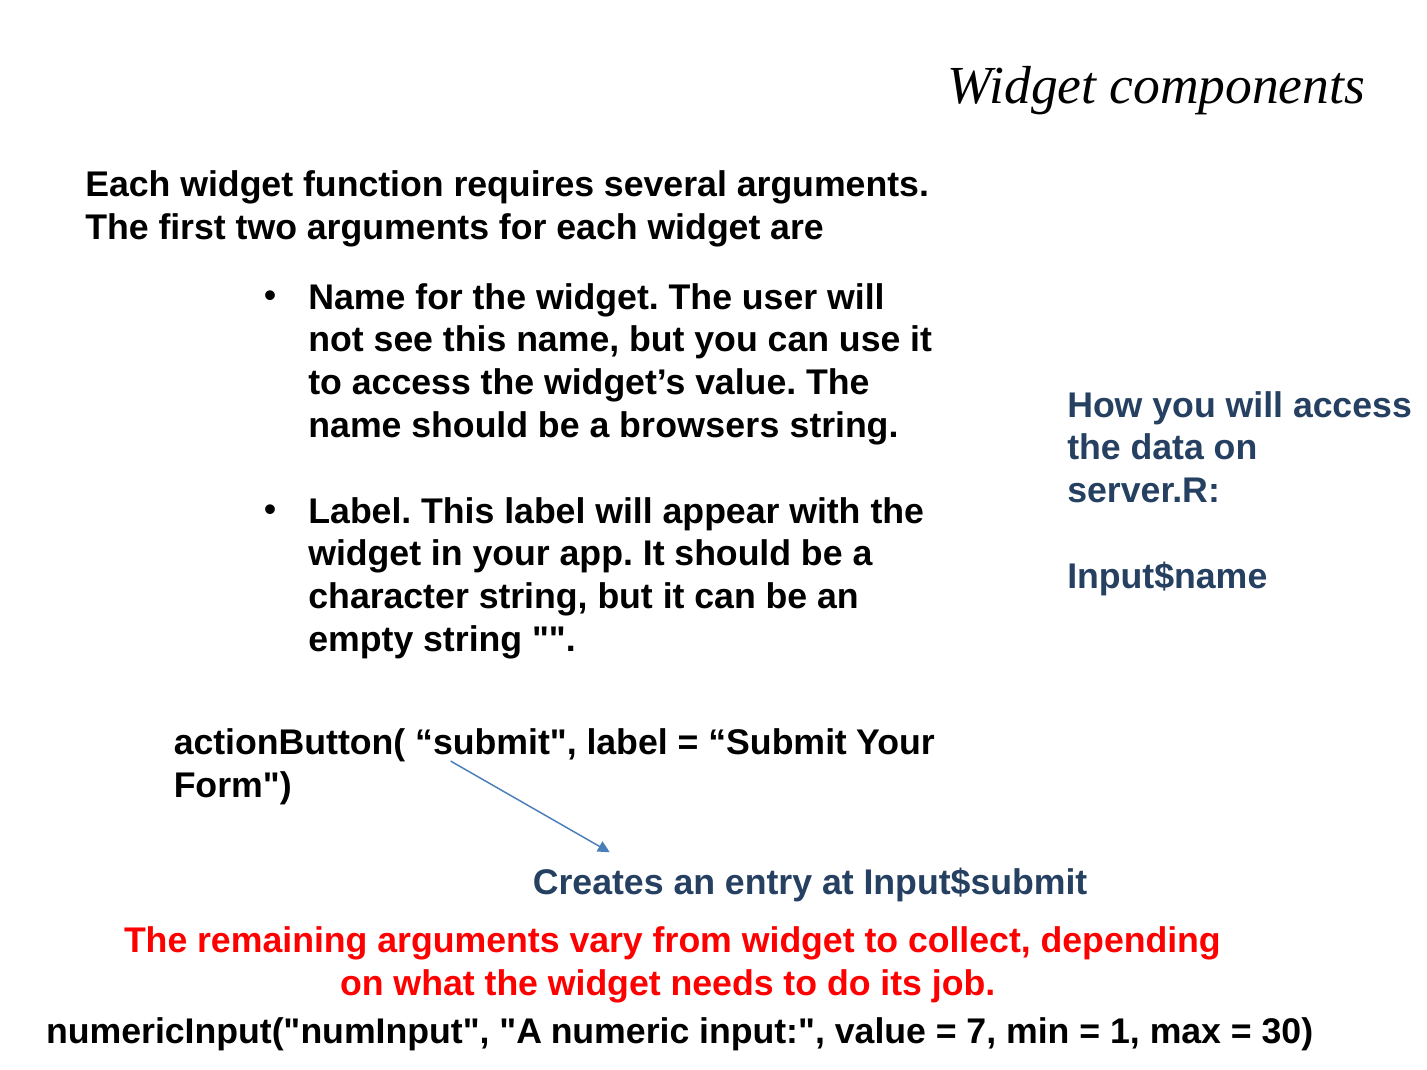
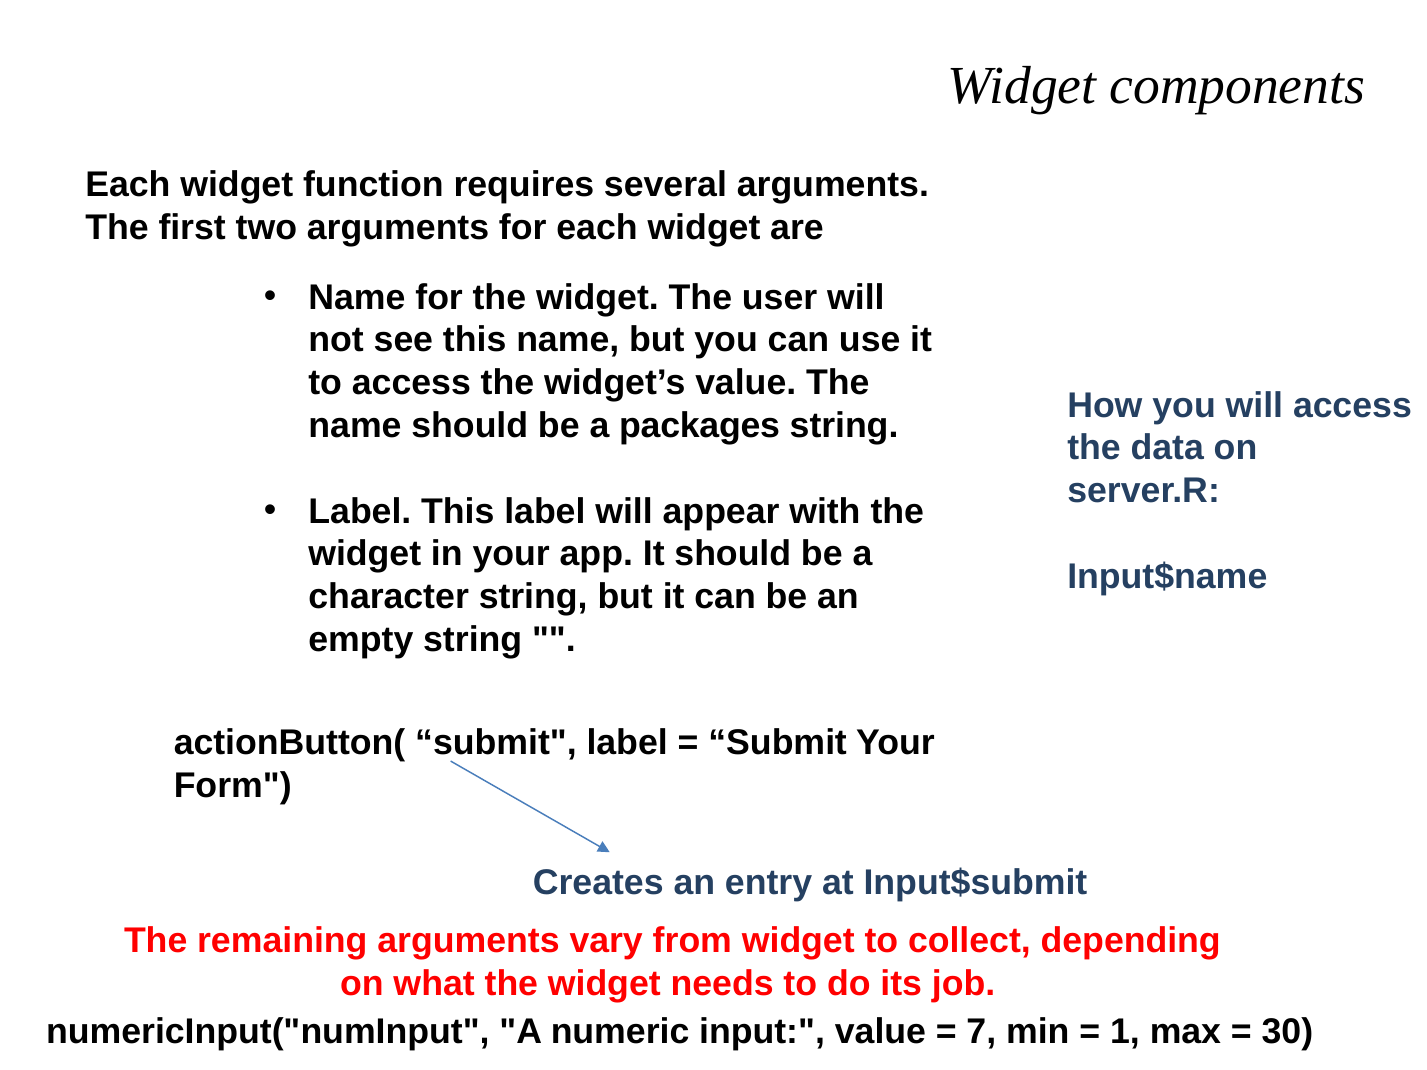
browsers: browsers -> packages (700, 426)
